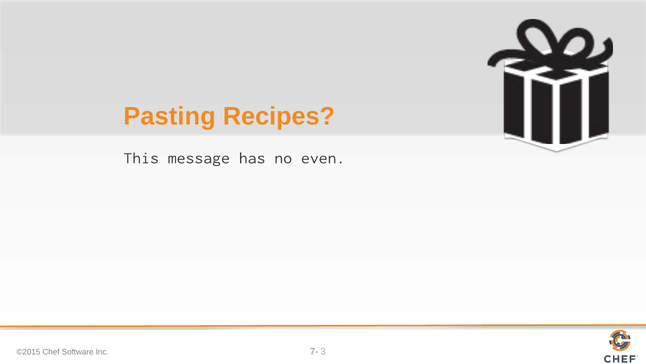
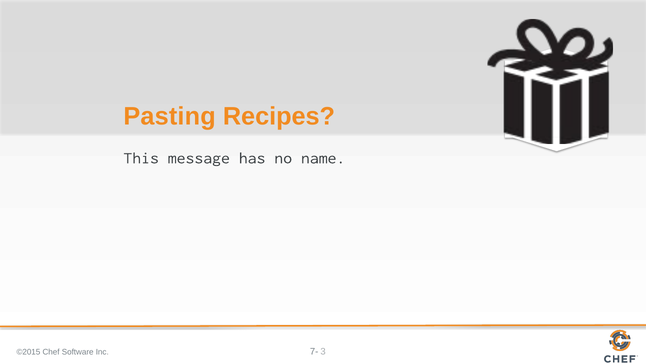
even: even -> name (323, 158)
